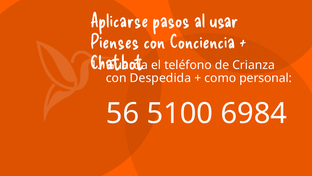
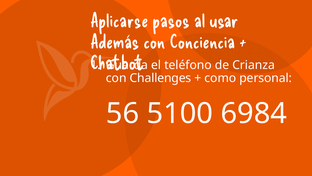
Pienses: Pienses -> Además (115, 42)
Despedida: Despedida -> Challenges (160, 78)
